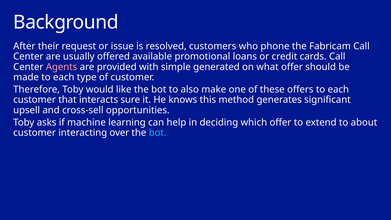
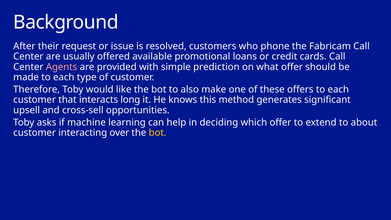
generated: generated -> prediction (216, 67)
sure: sure -> long (130, 100)
bot colour: light blue -> yellow (158, 133)
